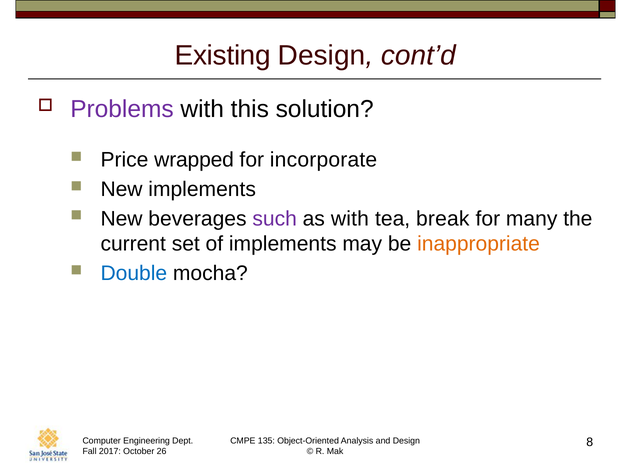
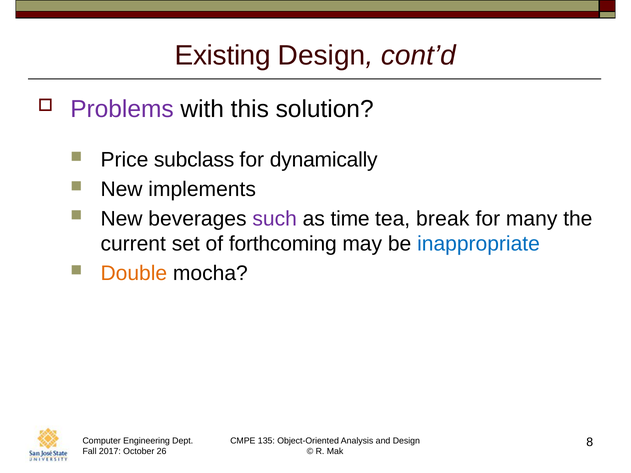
wrapped: wrapped -> subclass (194, 160)
incorporate: incorporate -> dynamically (324, 160)
as with: with -> time (350, 219)
of implements: implements -> forthcoming (283, 244)
inappropriate colour: orange -> blue (479, 244)
Double colour: blue -> orange (134, 273)
